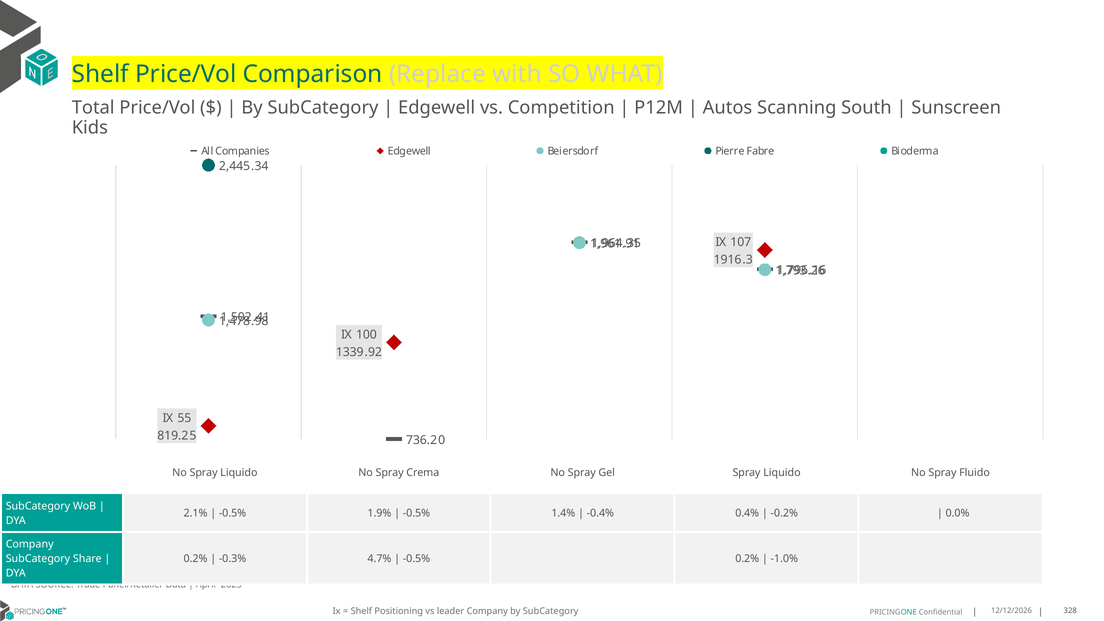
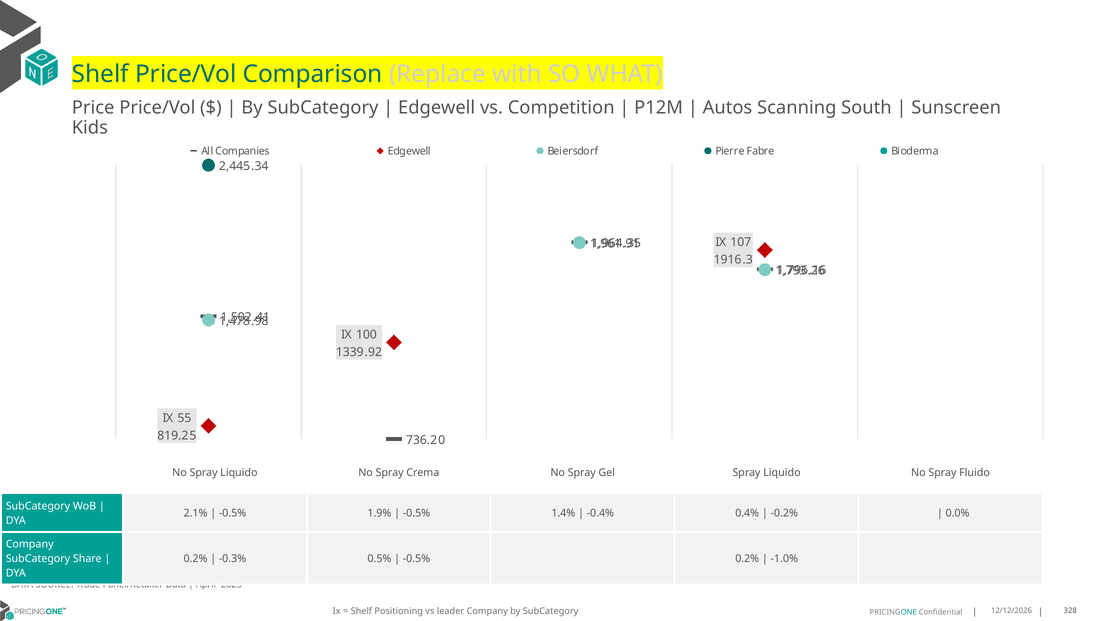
Total: Total -> Price (93, 108)
4.7%: 4.7% -> 0.5% (379, 559)
